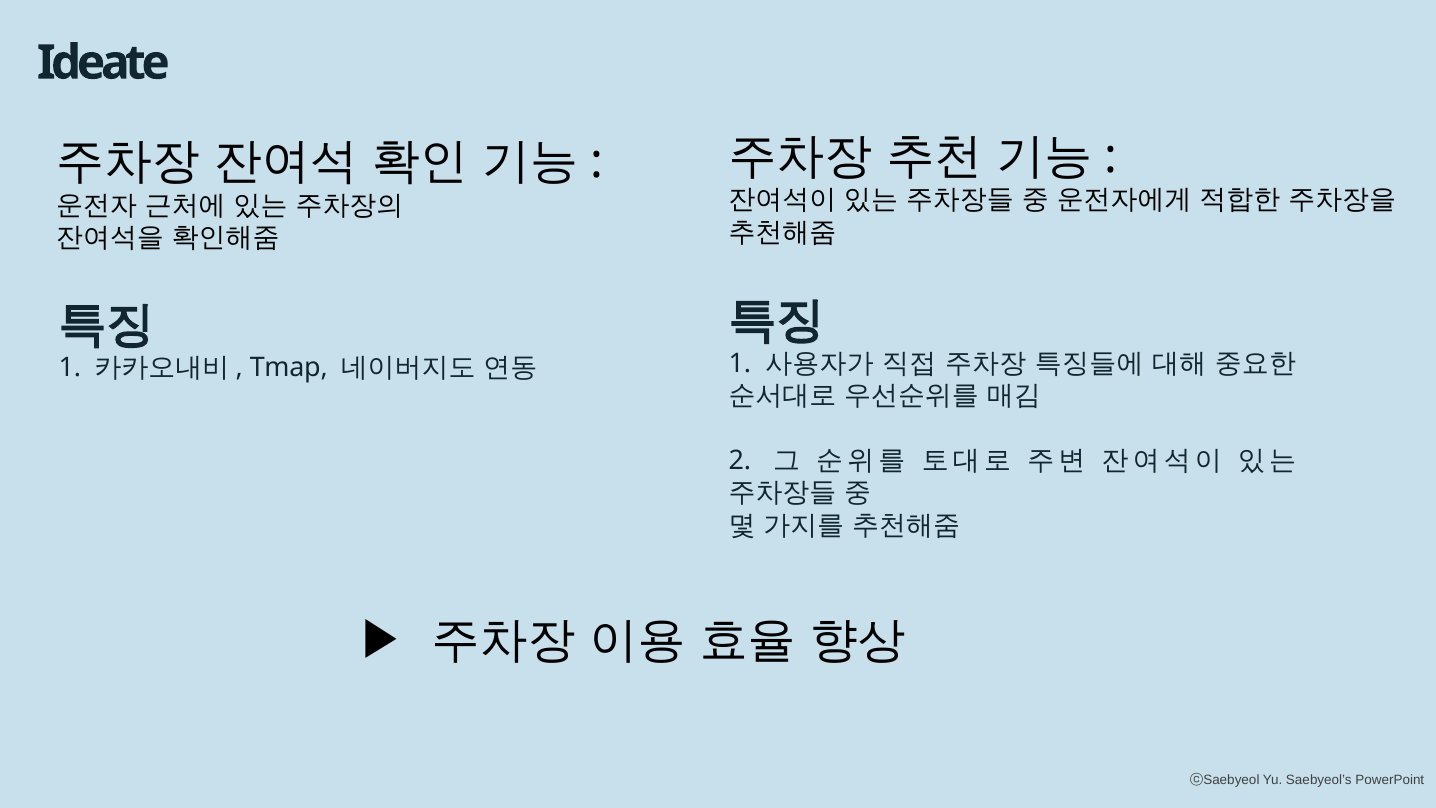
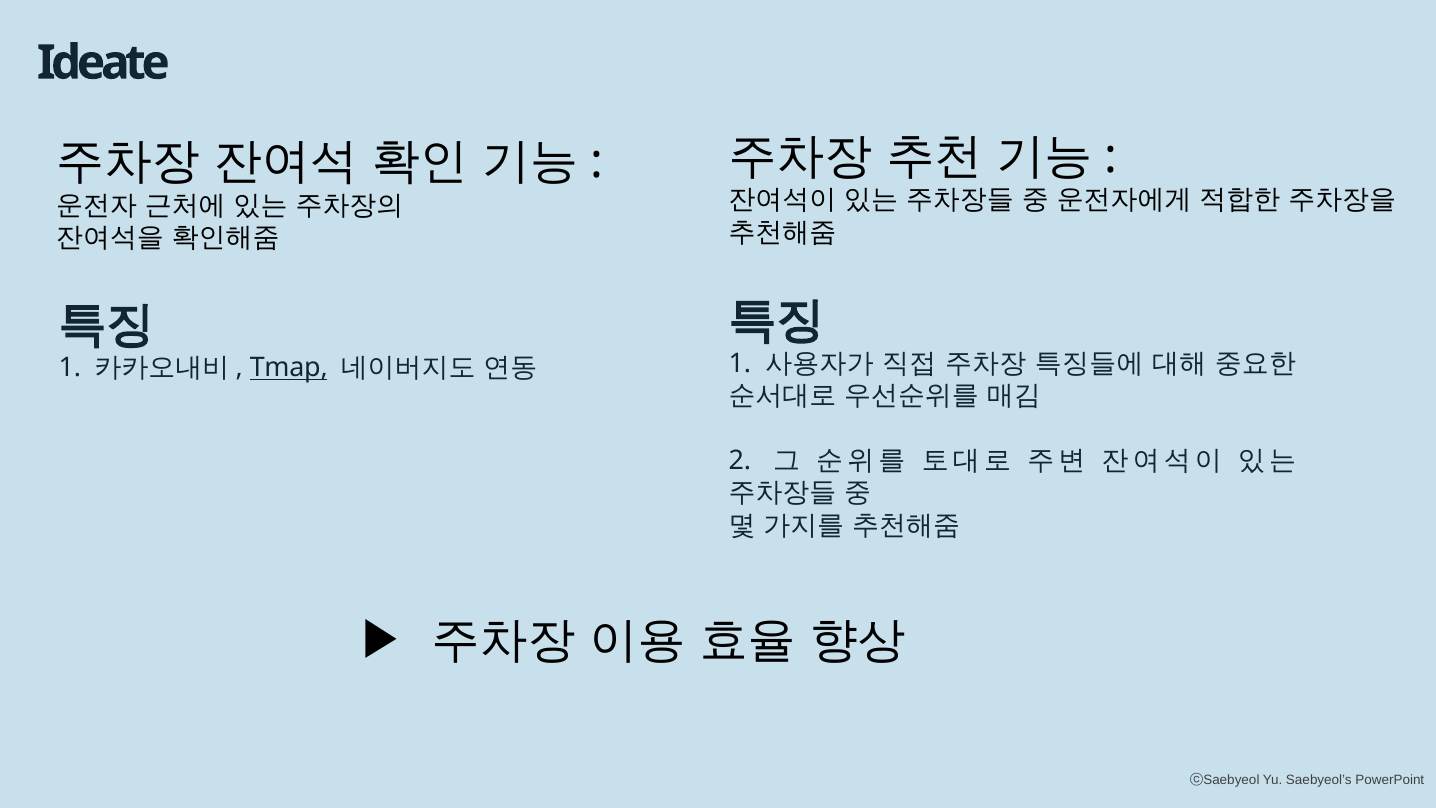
Tmap underline: none -> present (289, 368)
